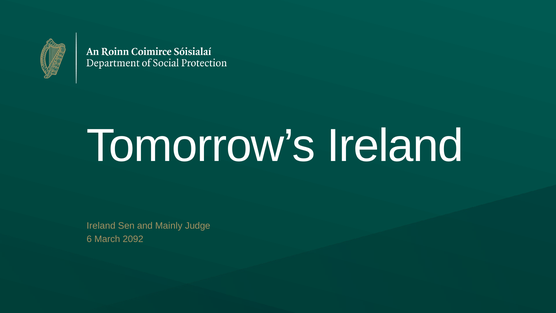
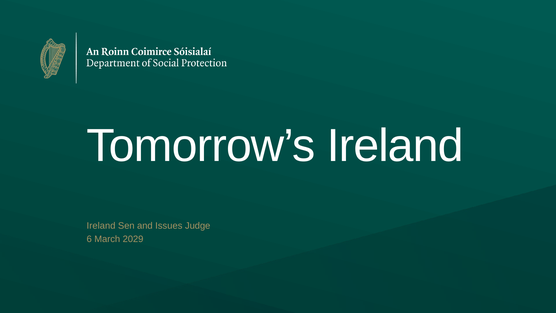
Mainly: Mainly -> Issues (169, 226)
2092: 2092 -> 2029 (133, 239)
